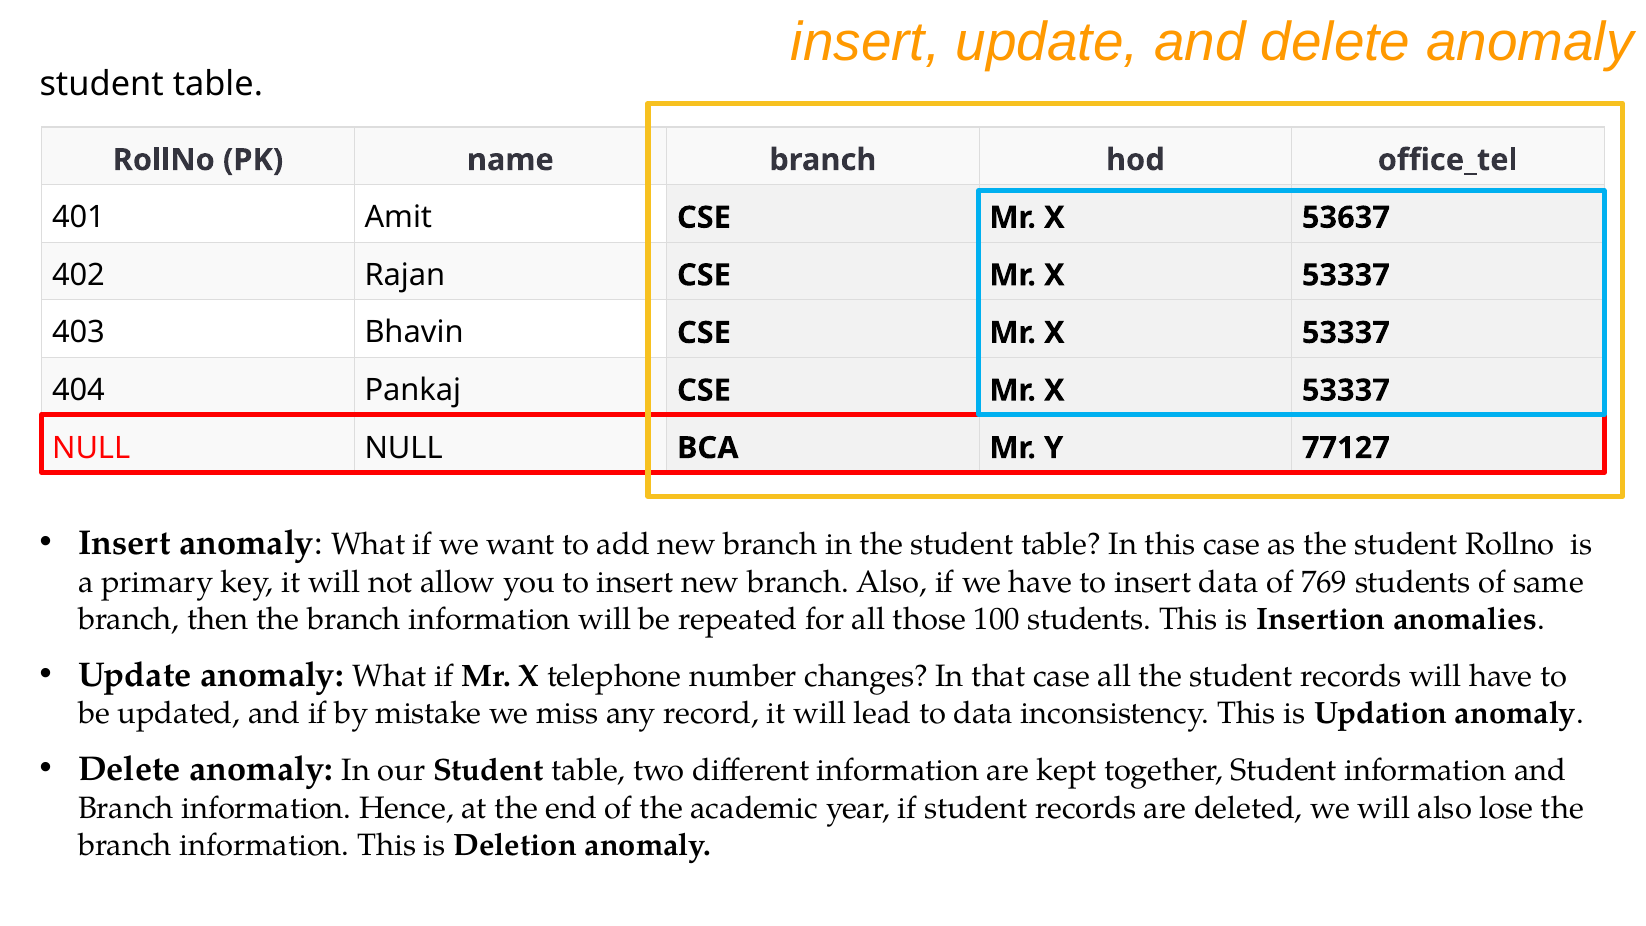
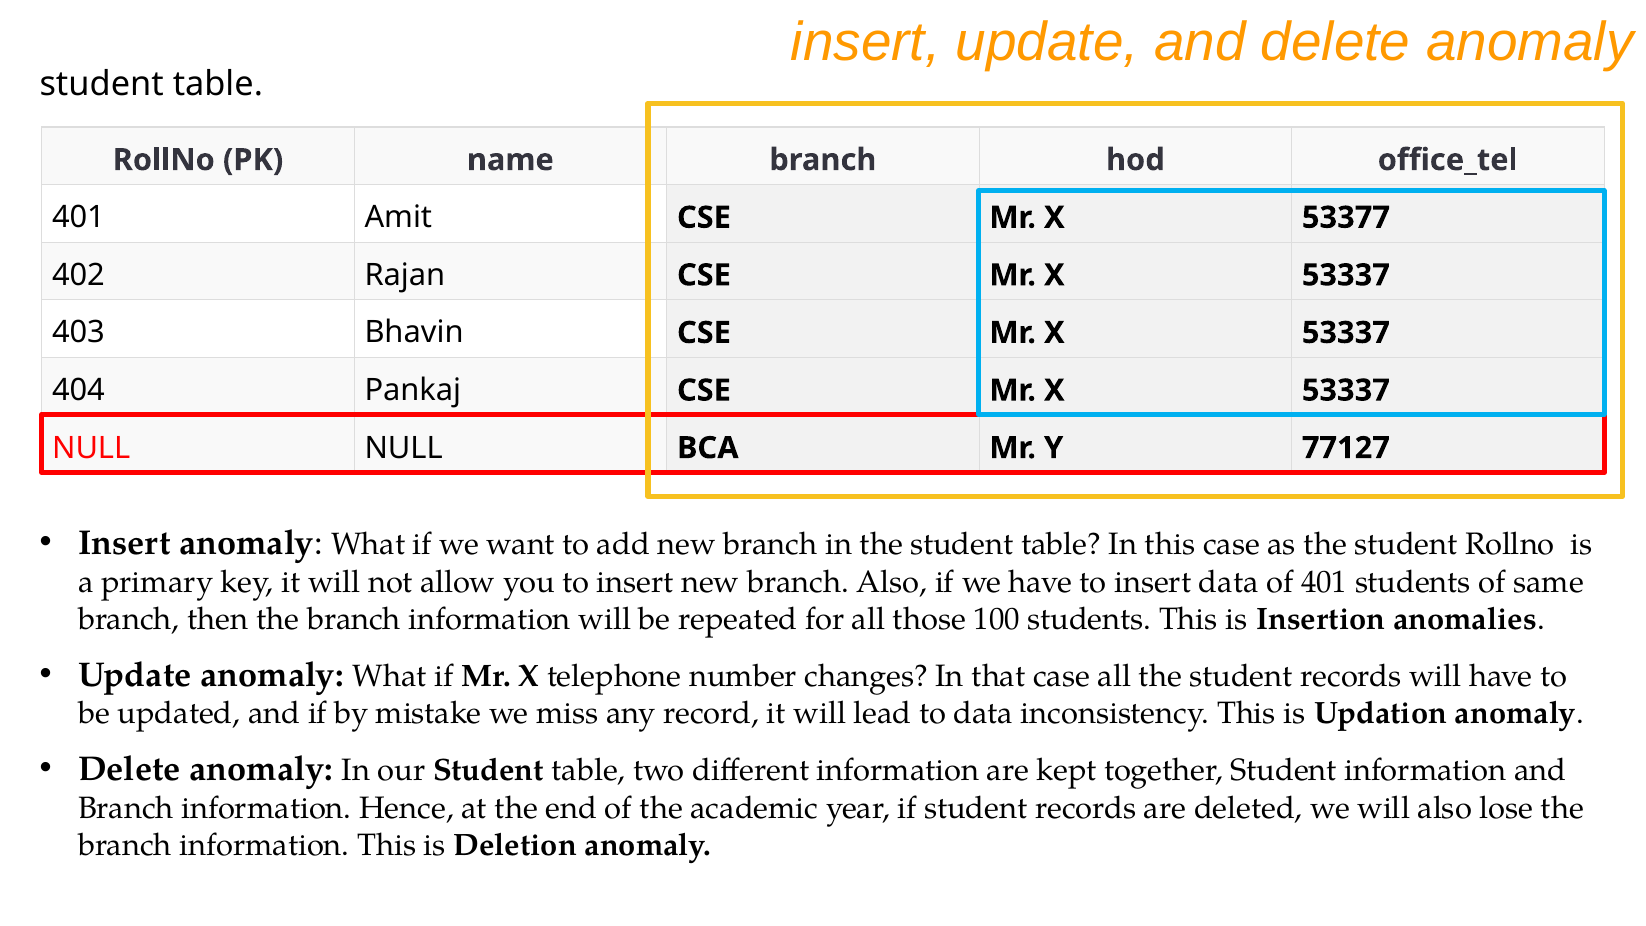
53637: 53637 -> 53377 (1346, 218)
of 769: 769 -> 401 (1324, 582)
